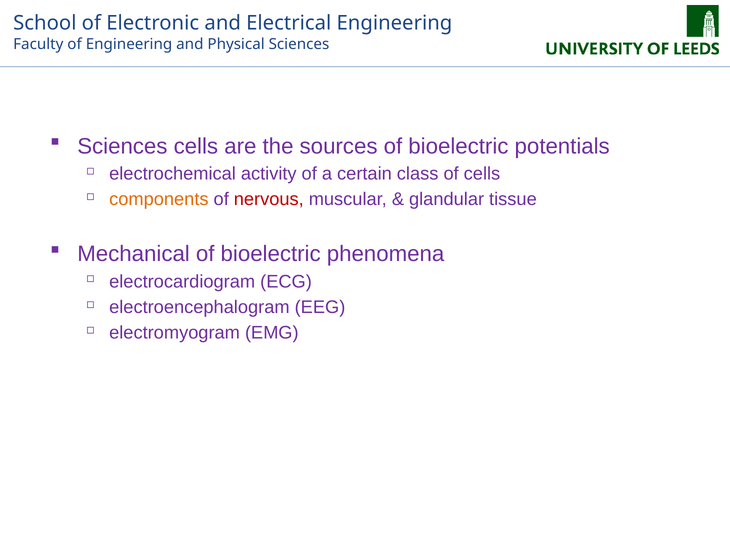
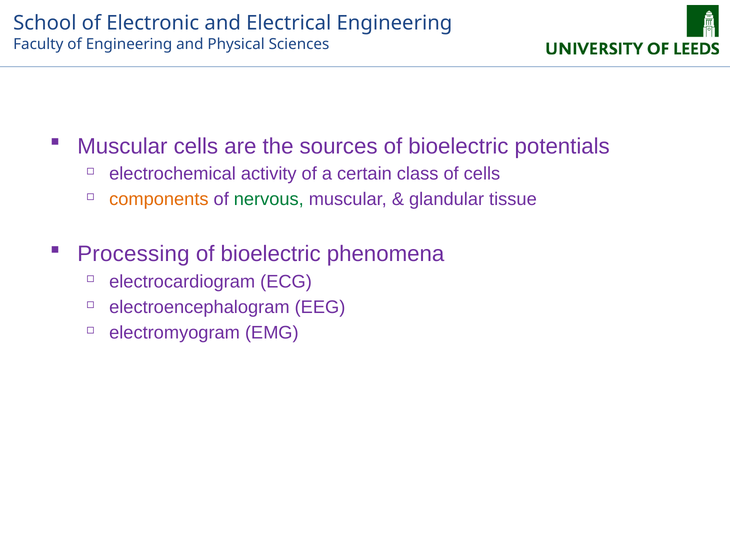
Sciences: Sciences -> Muscular (122, 146)
nervous colour: red -> green (269, 200)
Mechanical: Mechanical -> Processing (133, 254)
